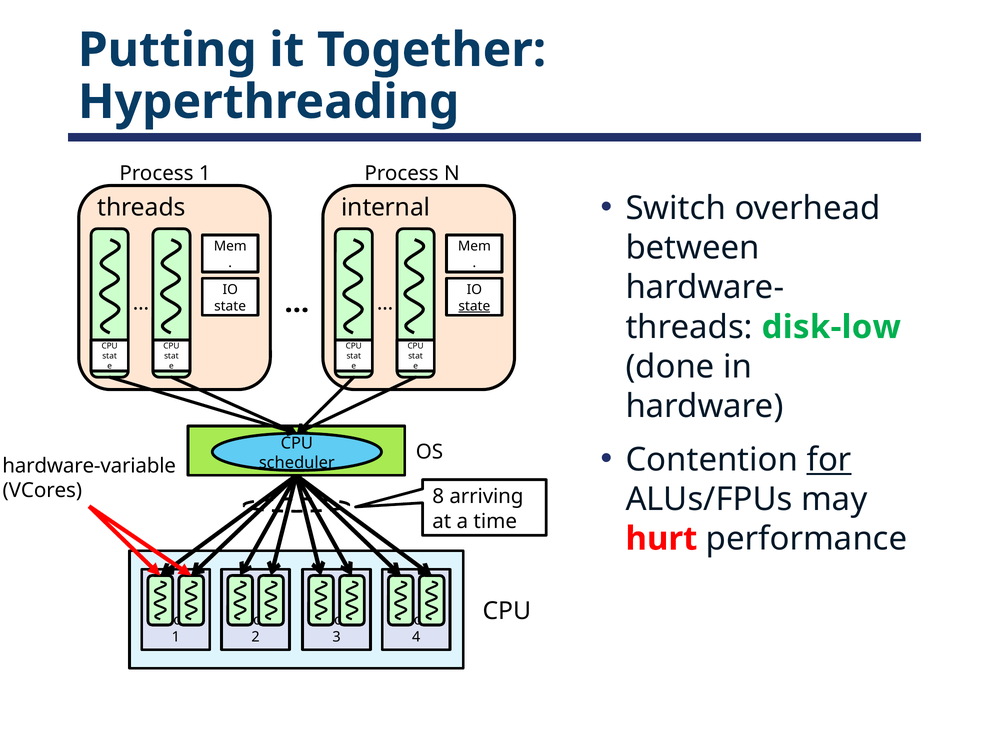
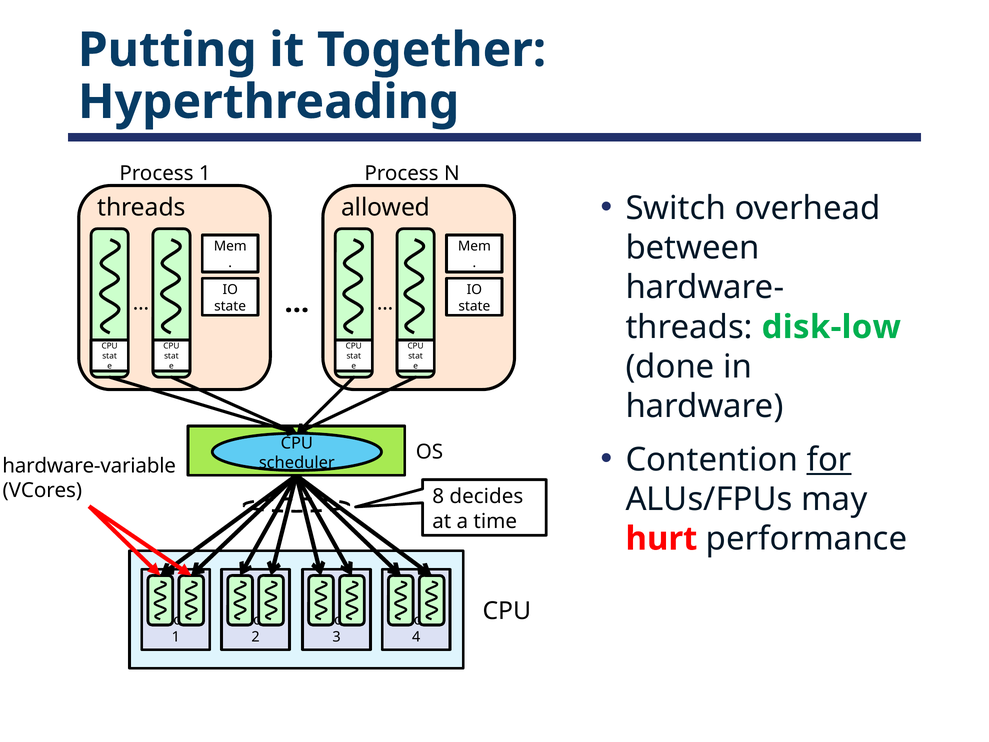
internal: internal -> allowed (386, 208)
state underline: present -> none (474, 306)
arriving: arriving -> decides (486, 496)
